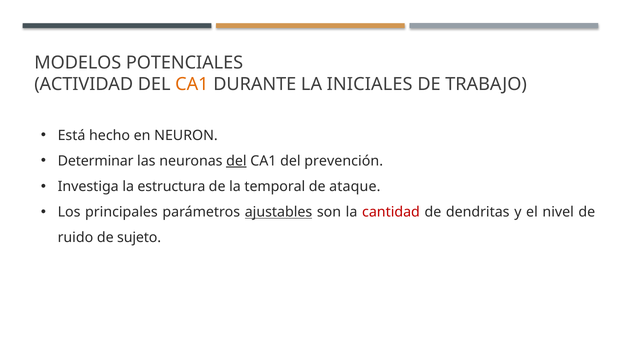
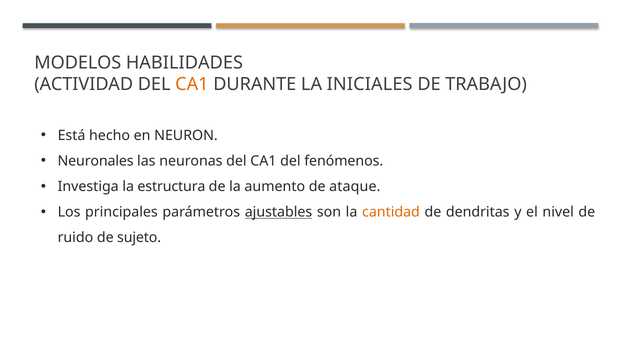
POTENCIALES: POTENCIALES -> HABILIDADES (184, 63)
Determinar: Determinar -> Neuronales (96, 161)
del underline: present -> none (236, 161)
prevención: prevención -> fenómenos (344, 161)
temporal: temporal -> aumento (275, 187)
cantidad colour: red -> orange (391, 212)
